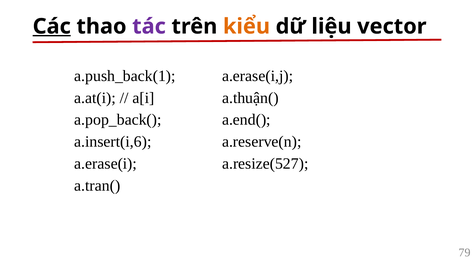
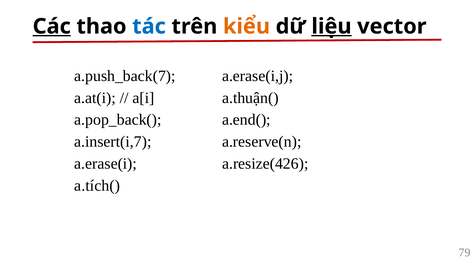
tác colour: purple -> blue (149, 26)
liệu underline: none -> present (332, 26)
a.push_back(1: a.push_back(1 -> a.push_back(7 (125, 76)
a.insert(i,6: a.insert(i,6 -> a.insert(i,7 (113, 142)
a.resize(527: a.resize(527 -> a.resize(426 (265, 164)
a.tran(: a.tran( -> a.tích( (97, 186)
